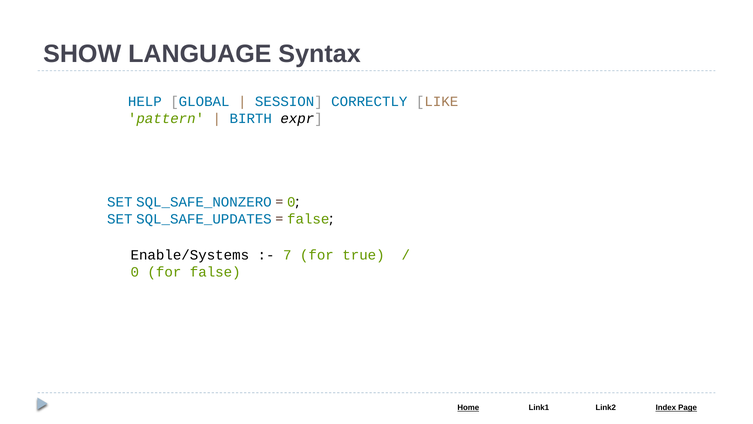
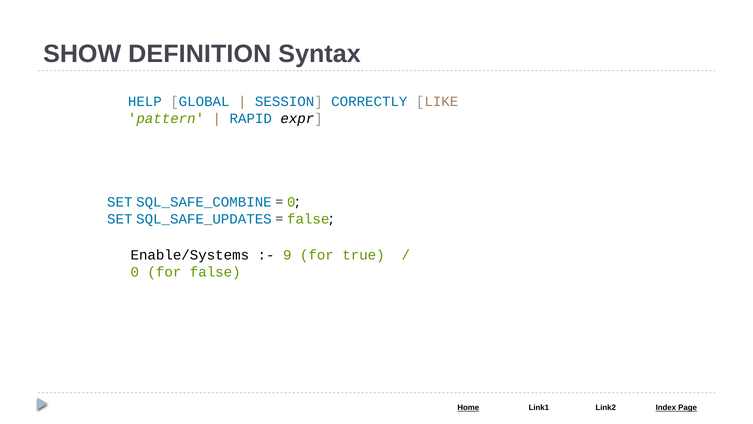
LANGUAGE: LANGUAGE -> DEFINITION (200, 54)
BIRTH: BIRTH -> RAPID (251, 119)
SQL_SAFE_NONZERO: SQL_SAFE_NONZERO -> SQL_SAFE_COMBINE (204, 202)
7: 7 -> 9 (287, 255)
